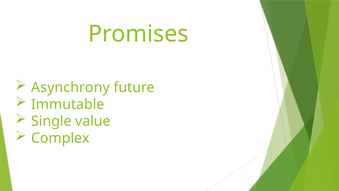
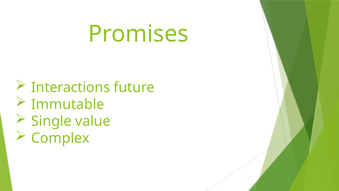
Asynchrony: Asynchrony -> Interactions (71, 87)
